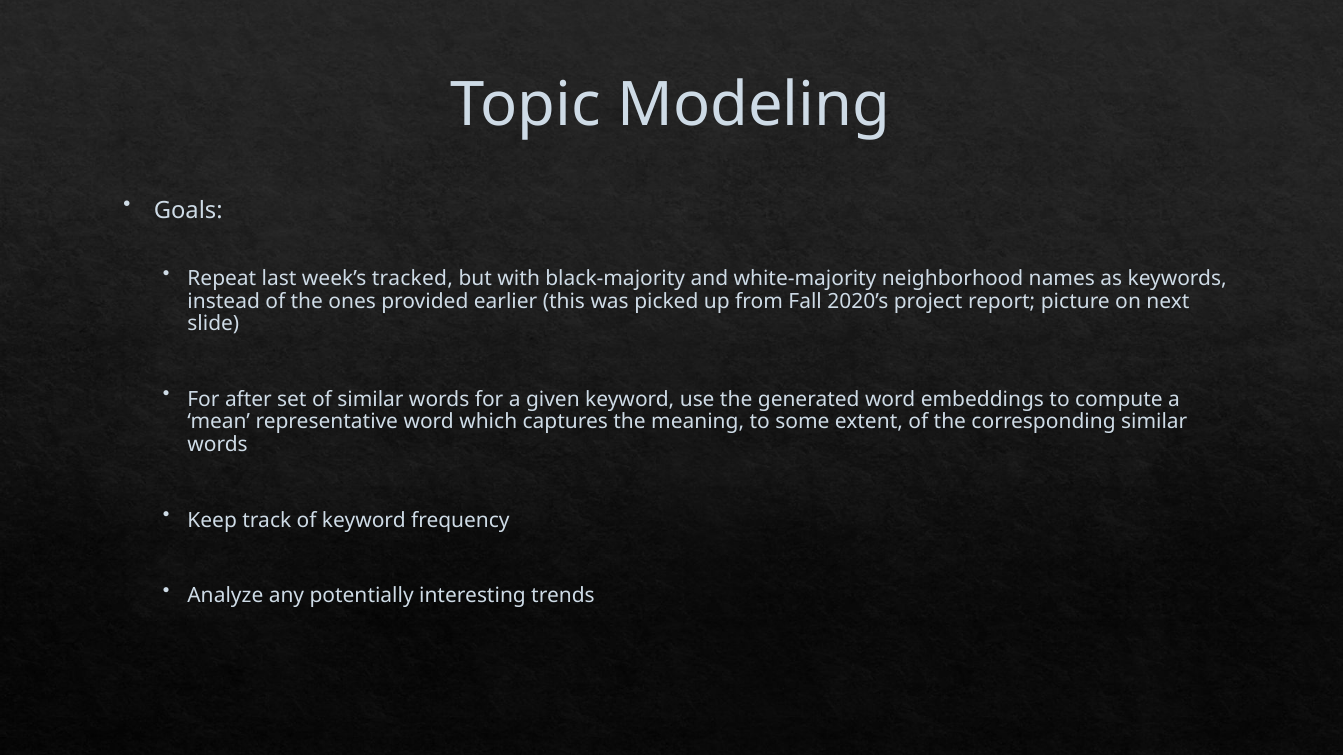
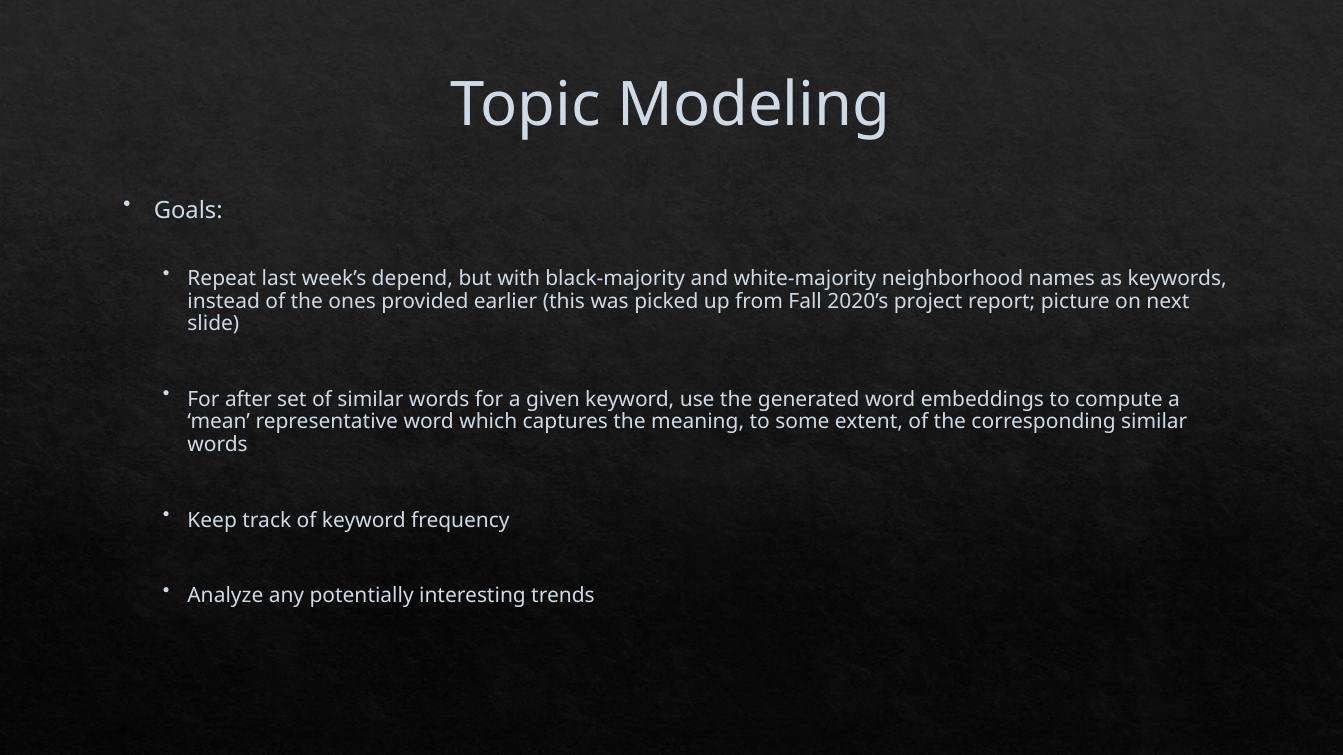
tracked: tracked -> depend (412, 279)
